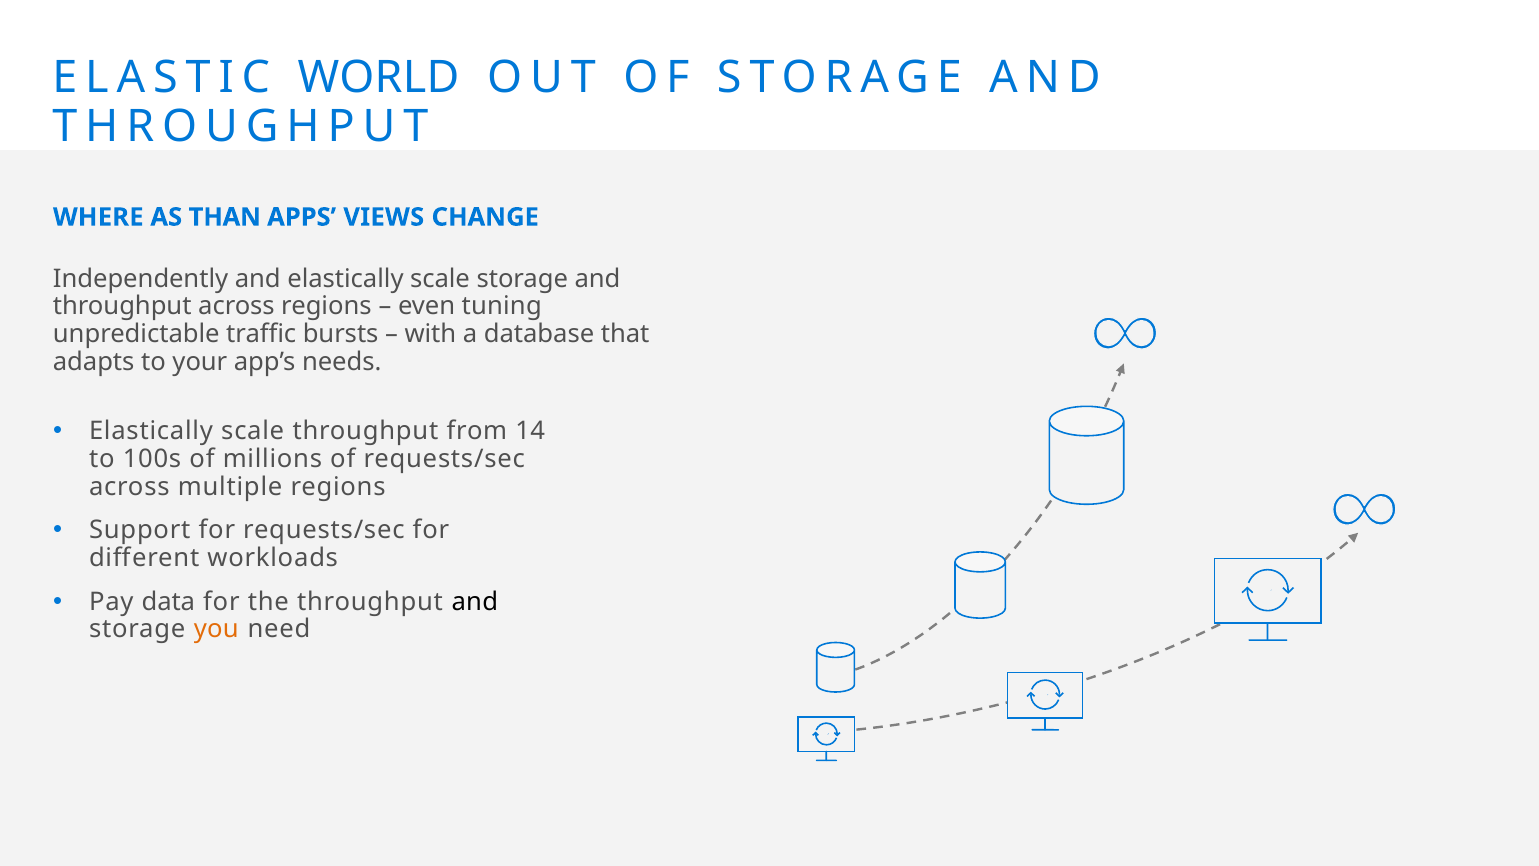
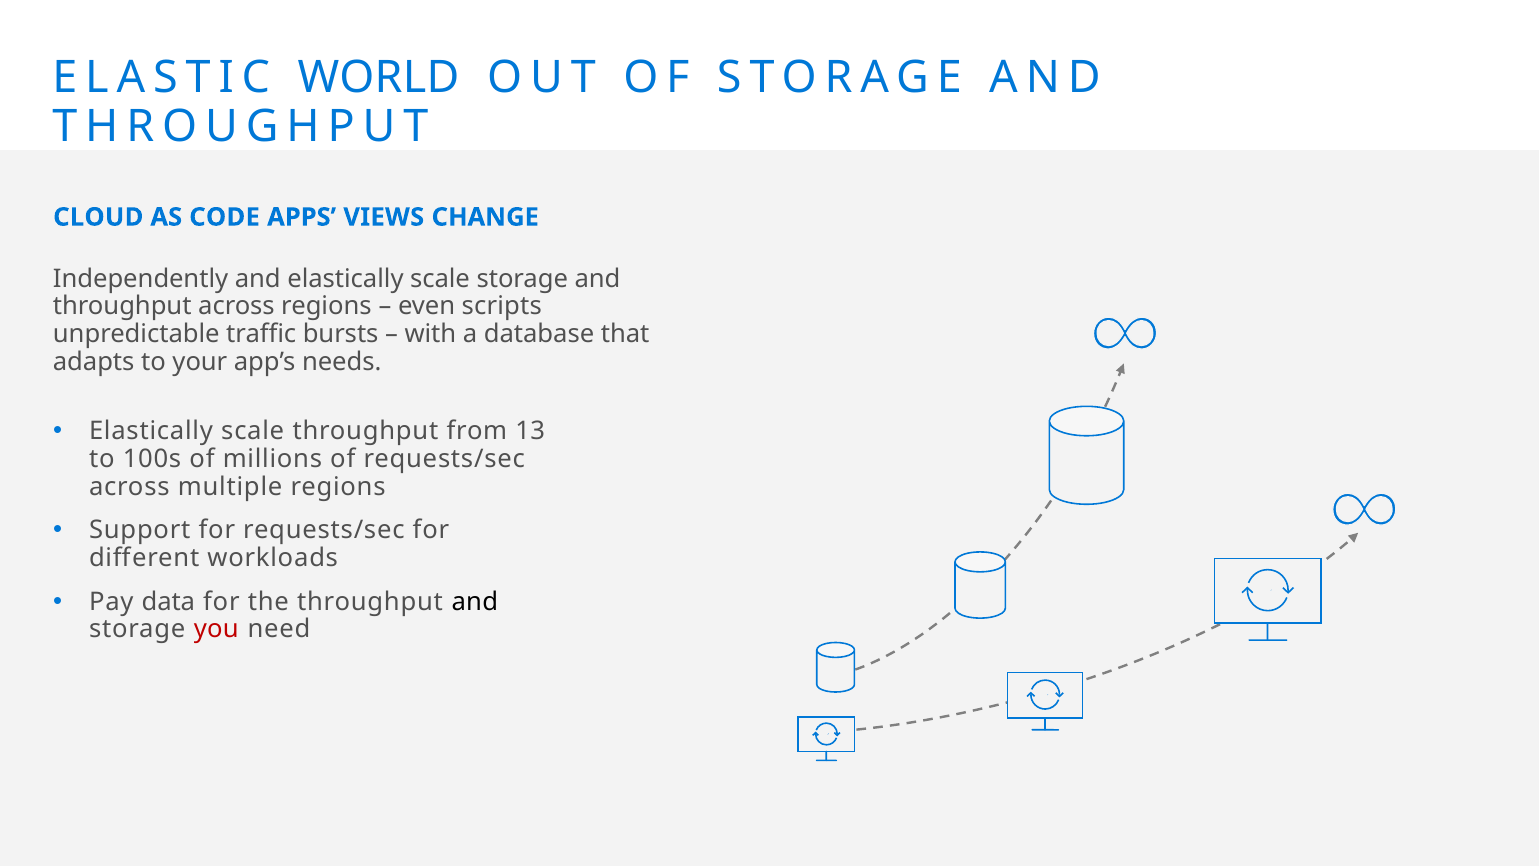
WHERE: WHERE -> CLOUD (98, 217)
THAN: THAN -> CODE (225, 217)
tuning: tuning -> scripts (502, 306)
14: 14 -> 13 (530, 431)
you colour: orange -> red (216, 629)
